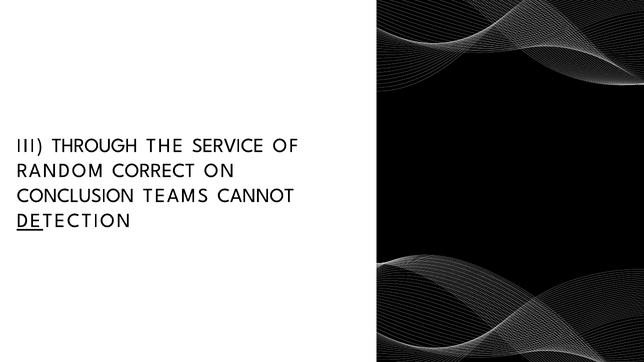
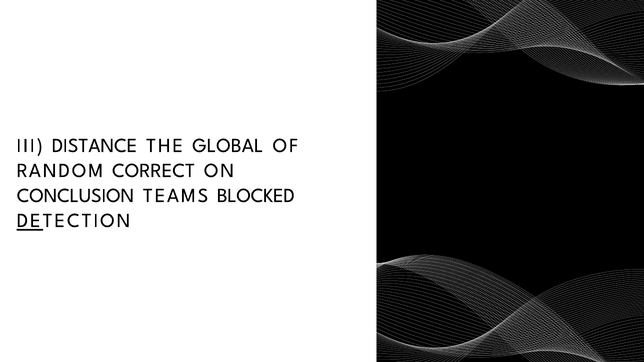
THROUGH: THROUGH -> DISTANCE (95, 146)
SERVICE: SERVICE -> GLOBAL (228, 146)
CANNOT: CANNOT -> BLOCKED (256, 196)
